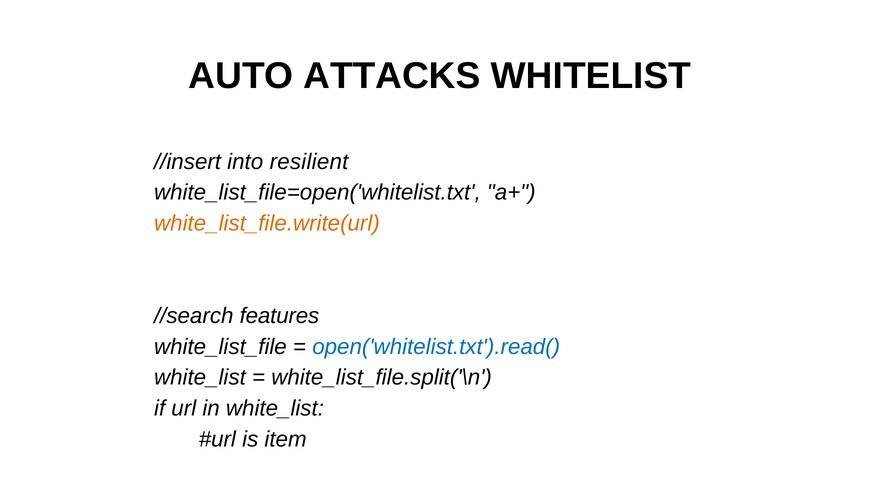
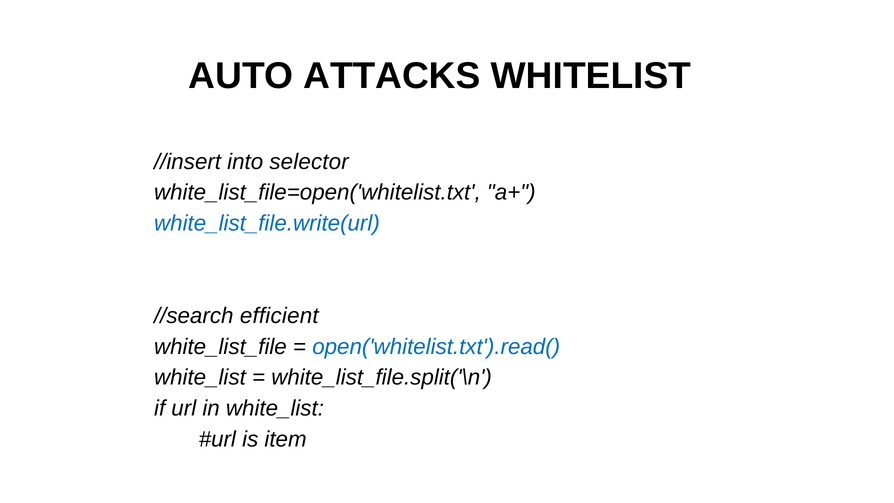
resilient: resilient -> selector (309, 162)
white_list_file.write(url colour: orange -> blue (267, 223)
features: features -> efficient (279, 316)
